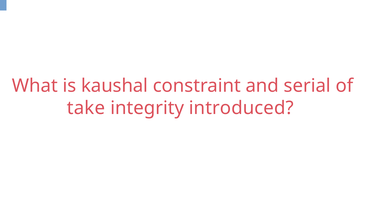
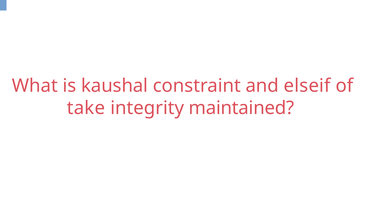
serial: serial -> elseif (307, 86)
introduced: introduced -> maintained (241, 108)
